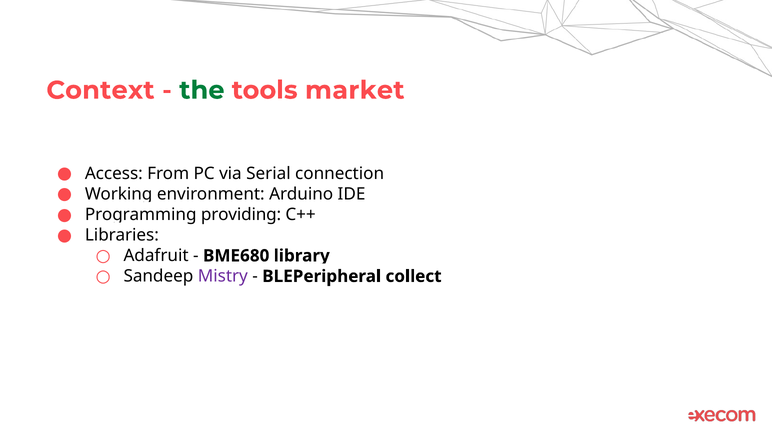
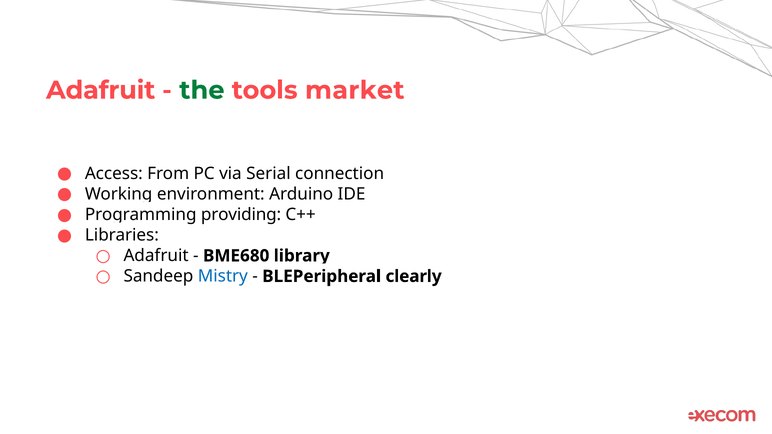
Context: Context -> Adafruit (101, 90)
Mistry colour: purple -> blue (223, 276)
collect: collect -> clearly (414, 276)
